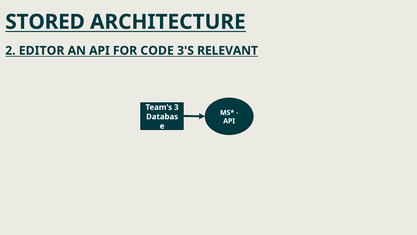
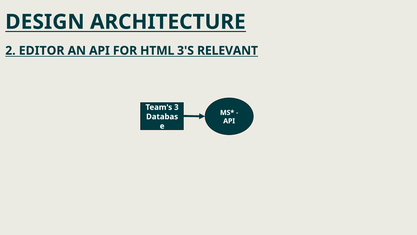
STORED: STORED -> DESIGN (45, 22)
CODE: CODE -> HTML (157, 51)
